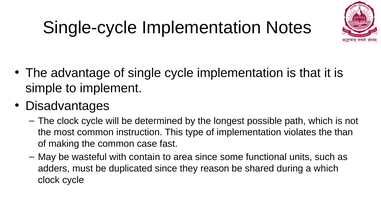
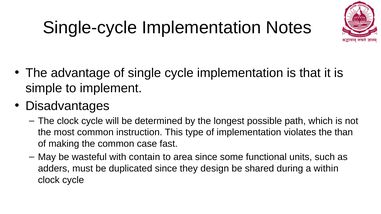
reason: reason -> design (215, 169)
a which: which -> within (326, 169)
